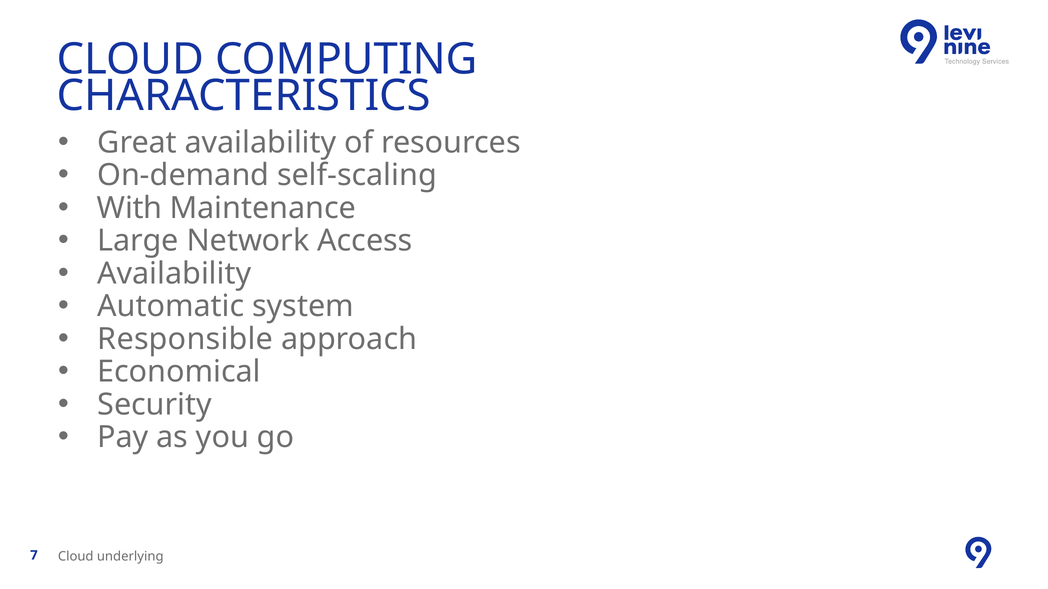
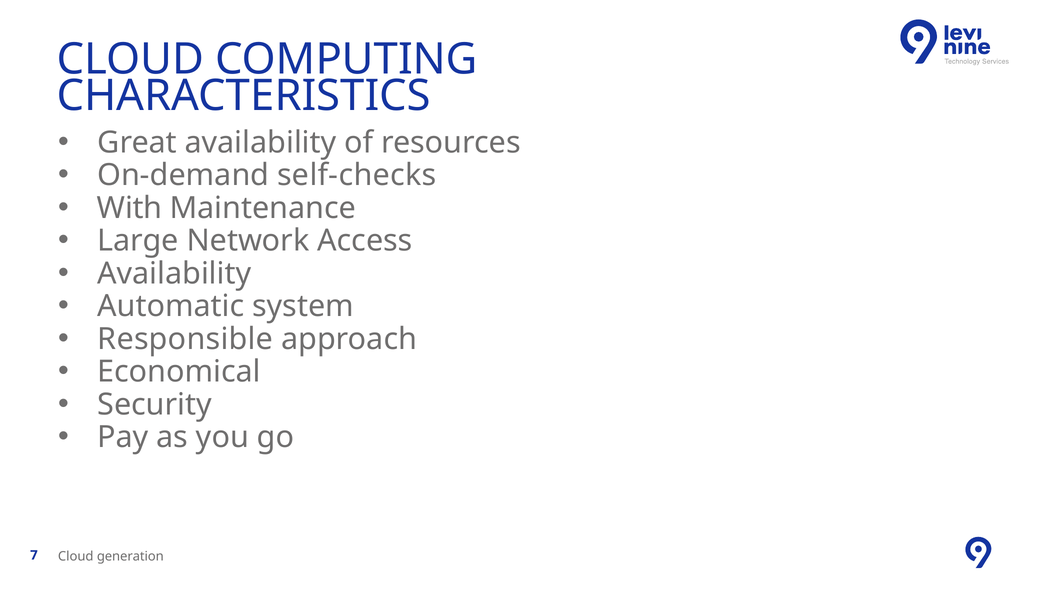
self-scaling: self-scaling -> self-checks (357, 176)
underlying: underlying -> generation (130, 557)
